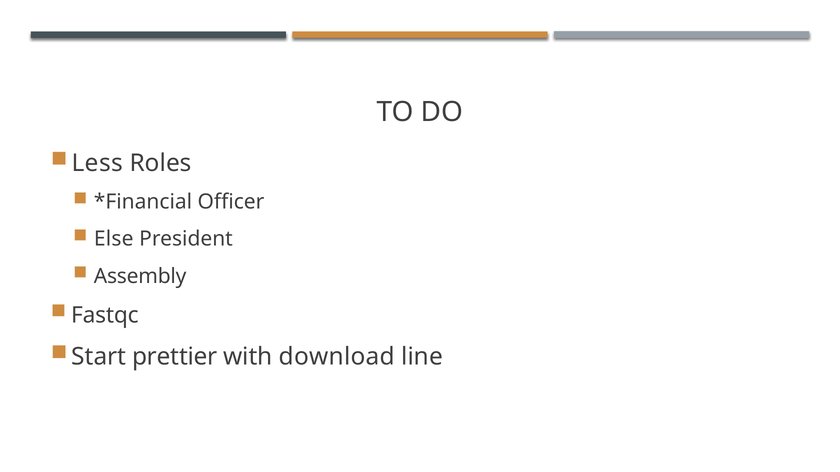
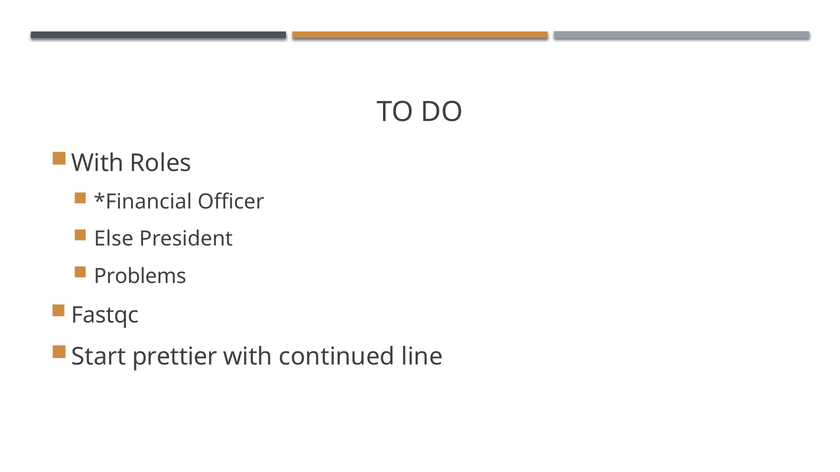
Less: Less -> With (98, 163)
Assembly: Assembly -> Problems (140, 276)
download: download -> continued (337, 357)
